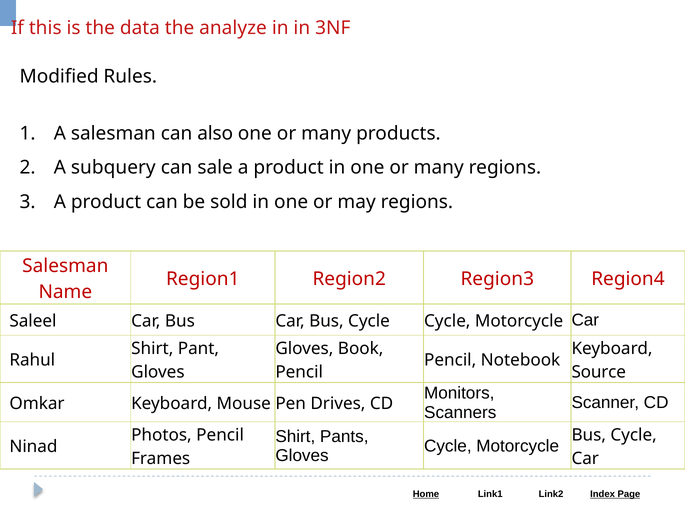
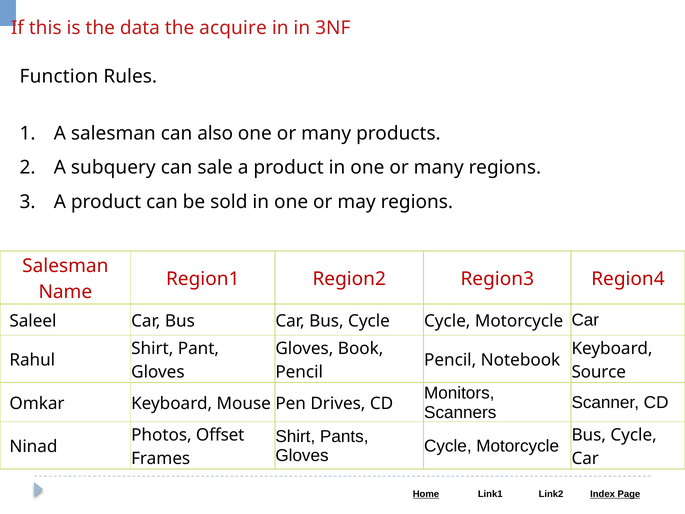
analyze: analyze -> acquire (233, 28)
Modified: Modified -> Function (59, 76)
Photos Pencil: Pencil -> Offset (220, 435)
